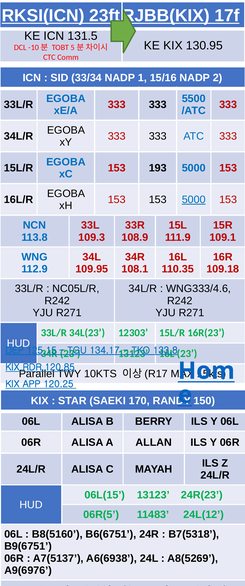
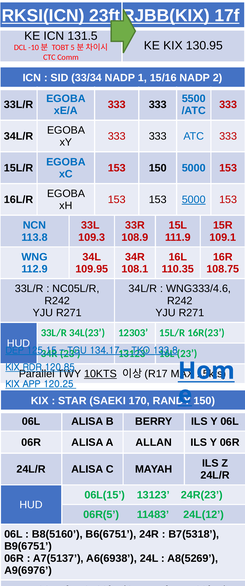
153 193: 193 -> 150 (158, 168)
109.18: 109.18 -> 108.75 (223, 269)
10KTS underline: none -> present (100, 374)
